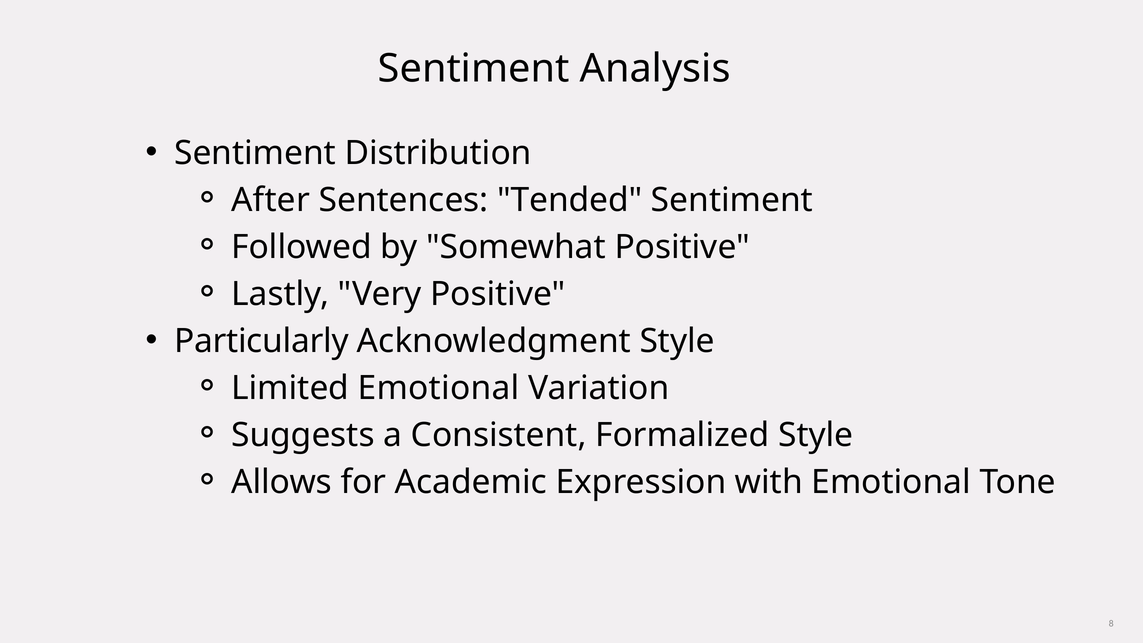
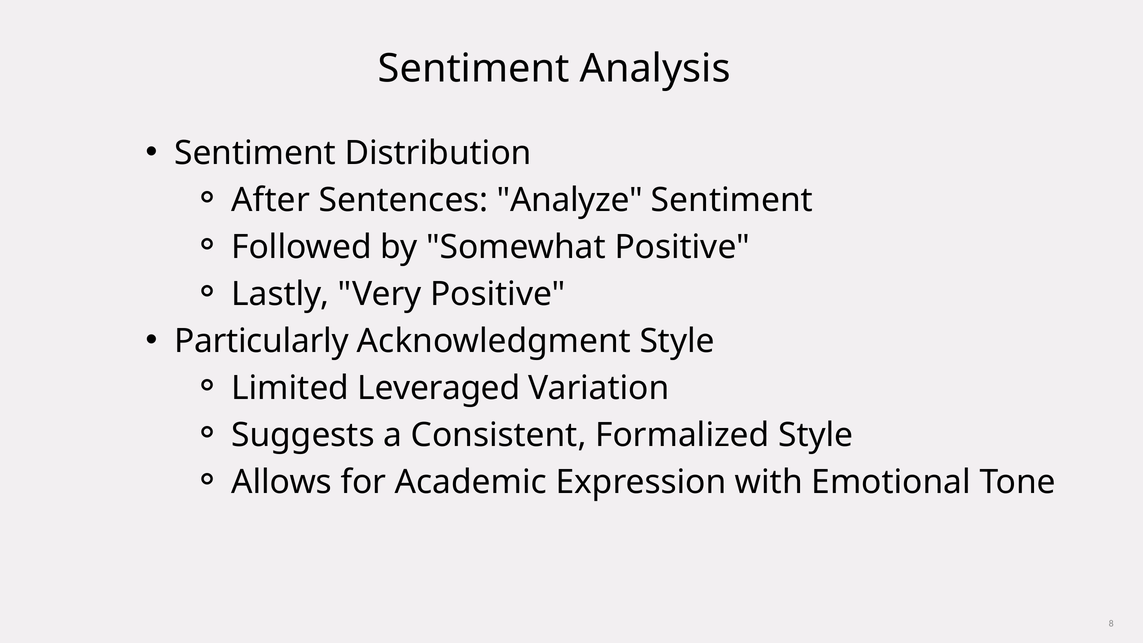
Tended: Tended -> Analyze (570, 200)
Limited Emotional: Emotional -> Leveraged (439, 388)
